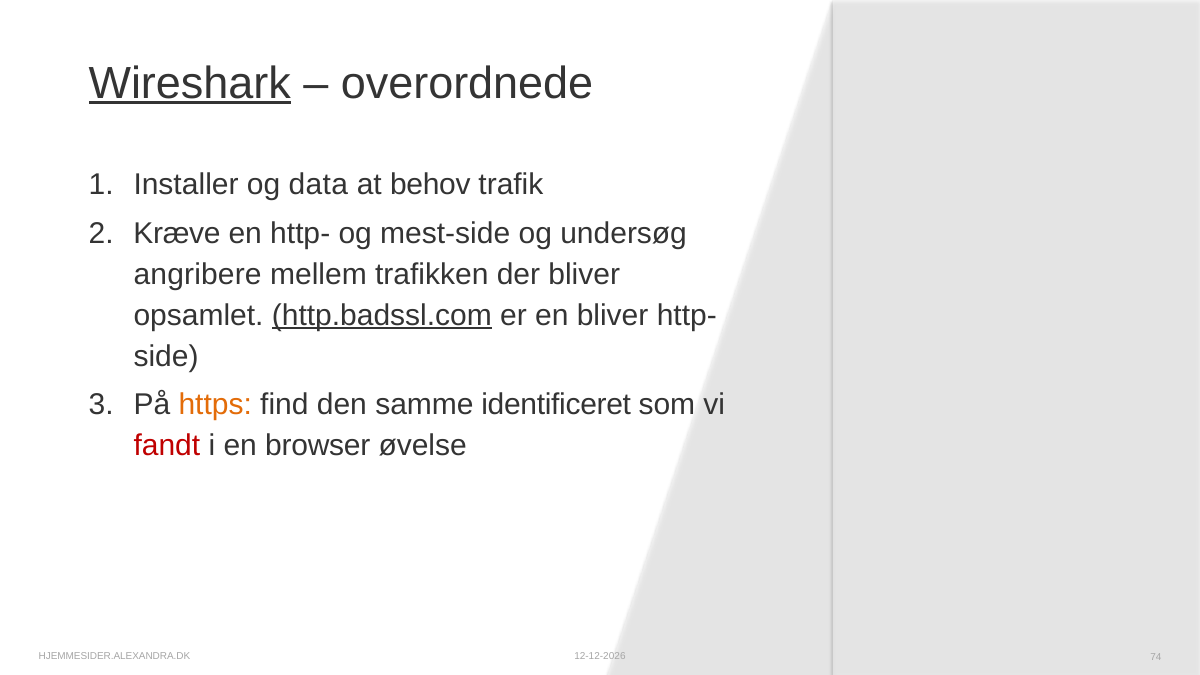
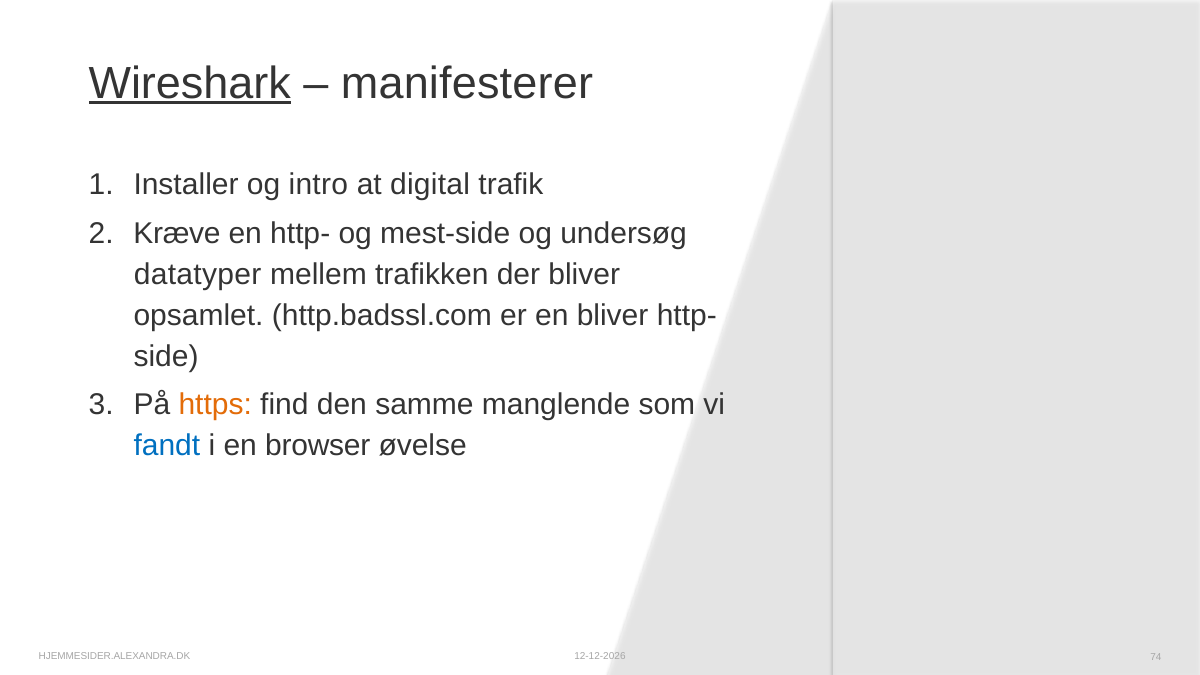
overordnede: overordnede -> manifesterer (467, 83)
data: data -> intro (318, 185)
behov: behov -> digital (430, 185)
angribere: angribere -> datatyper (198, 274)
http.badssl.com underline: present -> none (382, 315)
identificeret: identificeret -> manglende (556, 405)
fandt colour: red -> blue (167, 446)
